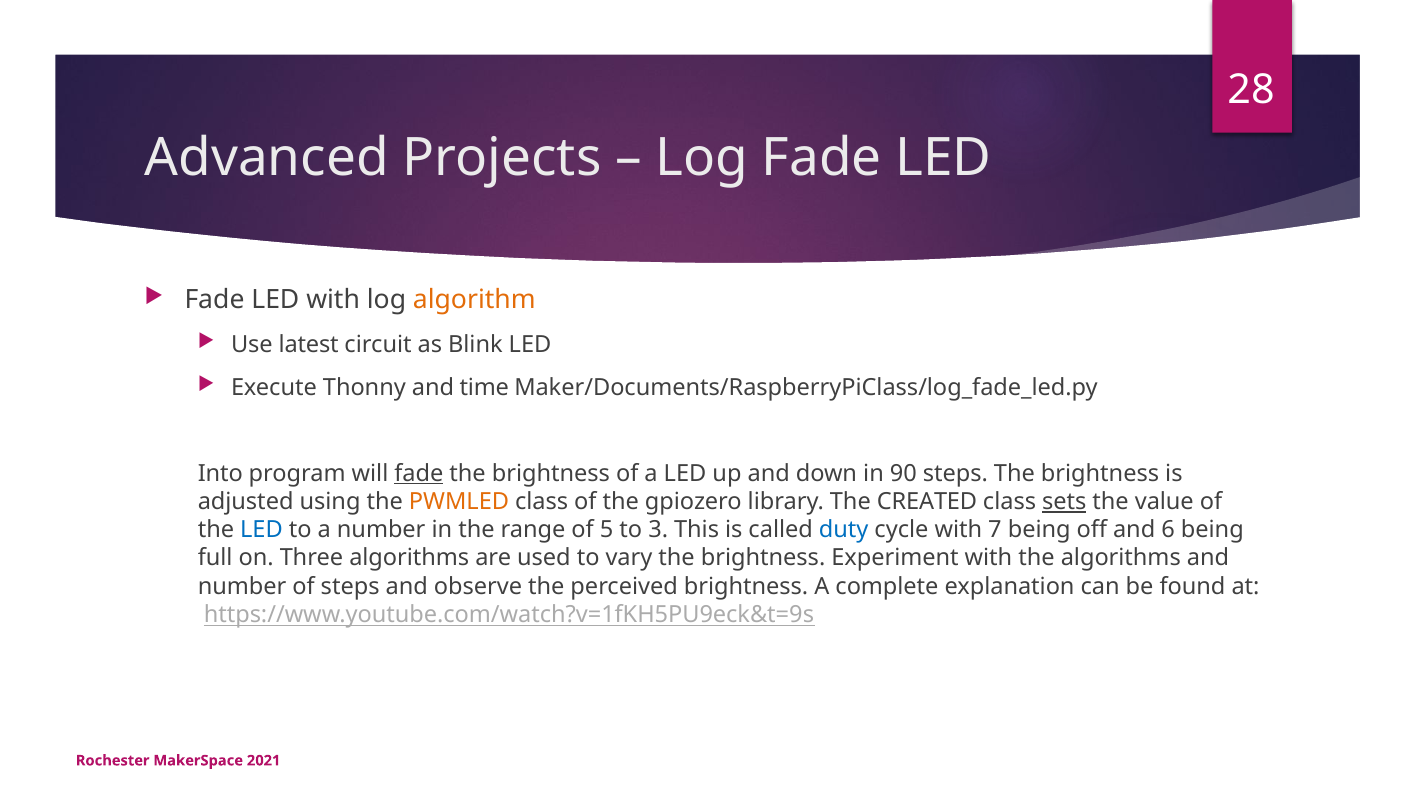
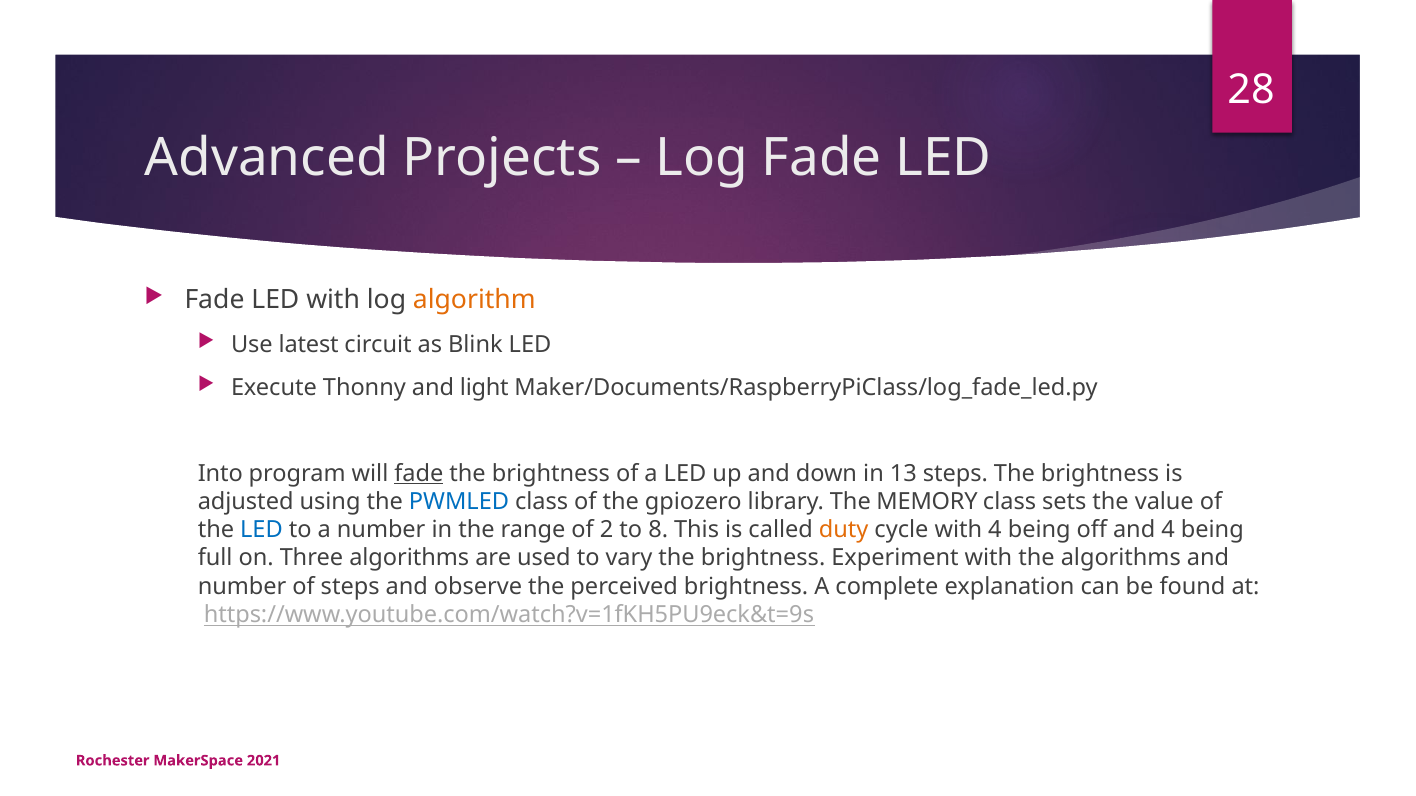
time: time -> light (484, 388)
90: 90 -> 13 (903, 474)
PWMLED colour: orange -> blue (459, 502)
CREATED: CREATED -> MEMORY (927, 502)
sets underline: present -> none (1064, 502)
5: 5 -> 2 (607, 530)
3: 3 -> 8 (658, 530)
duty colour: blue -> orange (844, 530)
with 7: 7 -> 4 (995, 530)
and 6: 6 -> 4 (1168, 530)
